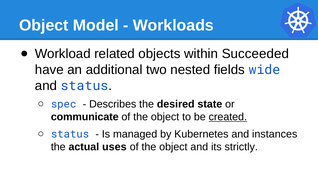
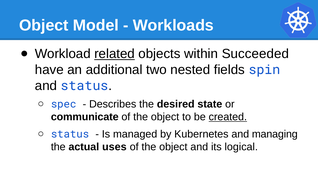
related underline: none -> present (115, 54)
wide: wide -> spin (264, 70)
instances: instances -> managing (275, 134)
strictly: strictly -> logical (241, 147)
